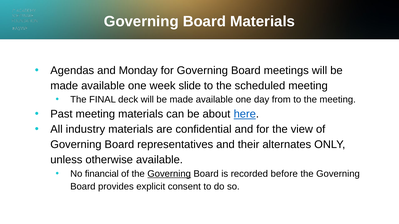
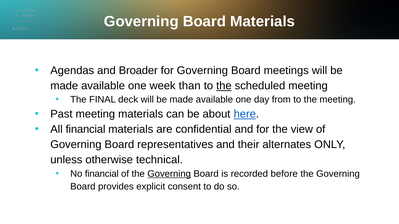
Monday: Monday -> Broader (138, 71)
slide: slide -> than (190, 86)
the underline: none -> present (224, 86)
All industry: industry -> financial (86, 130)
otherwise available: available -> technical (159, 160)
